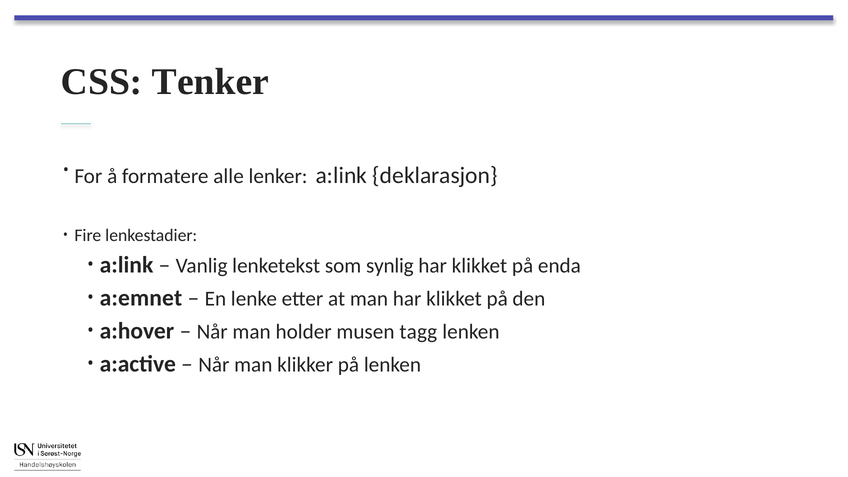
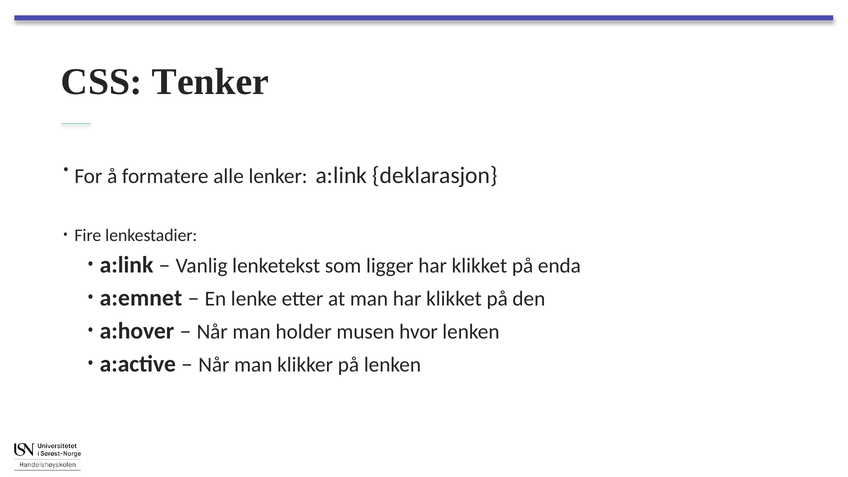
synlig: synlig -> ligger (390, 266)
tagg: tagg -> hvor (419, 332)
